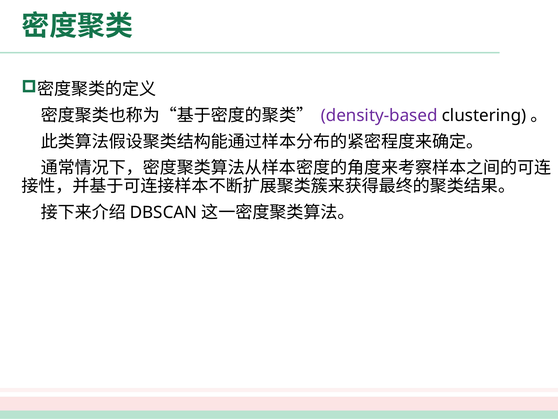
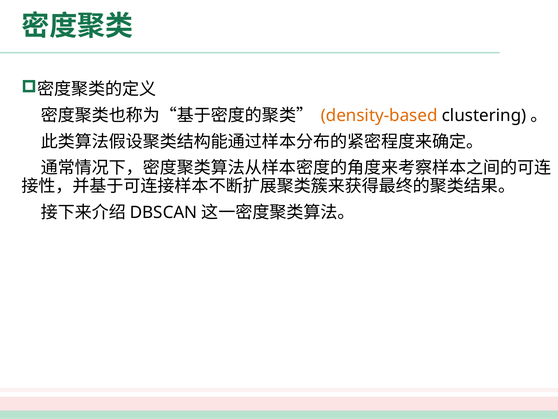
density-based colour: purple -> orange (379, 115)
